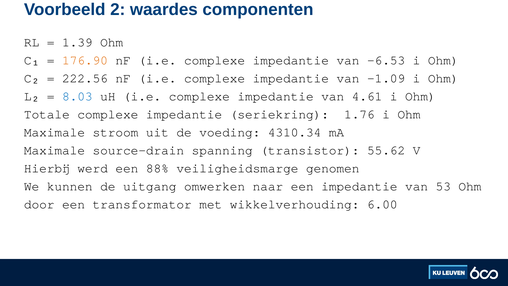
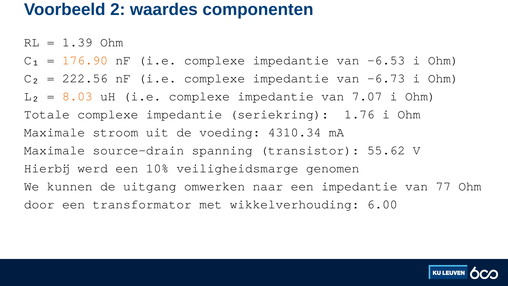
-1.09: -1.09 -> -6.73 (386, 78)
8.03 colour: blue -> orange (77, 96)
4.61: 4.61 -> 7.07 (367, 96)
88%: 88% -> 10% (157, 168)
53: 53 -> 77 (443, 186)
